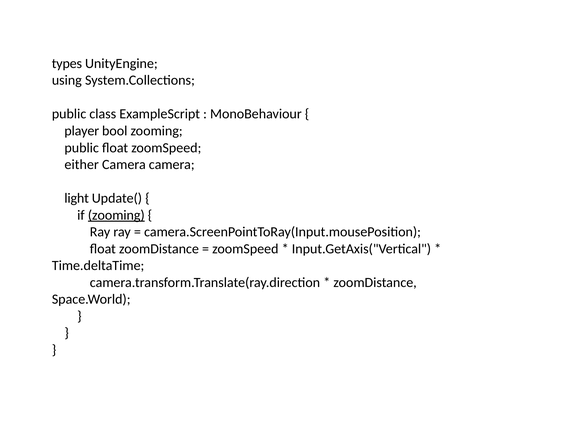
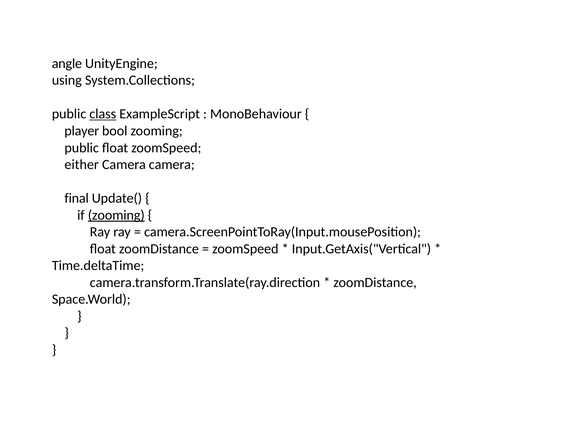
types: types -> angle (67, 63)
class underline: none -> present (103, 114)
light: light -> final (77, 198)
